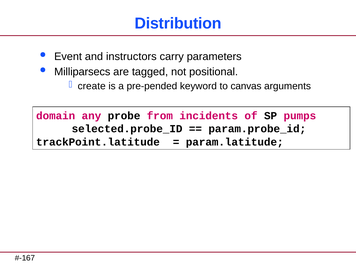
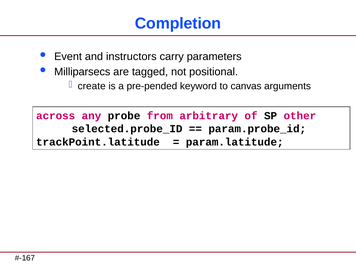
Distribution: Distribution -> Completion (178, 23)
domain: domain -> across (56, 116)
incidents: incidents -> arbitrary (209, 116)
pumps: pumps -> other (300, 116)
